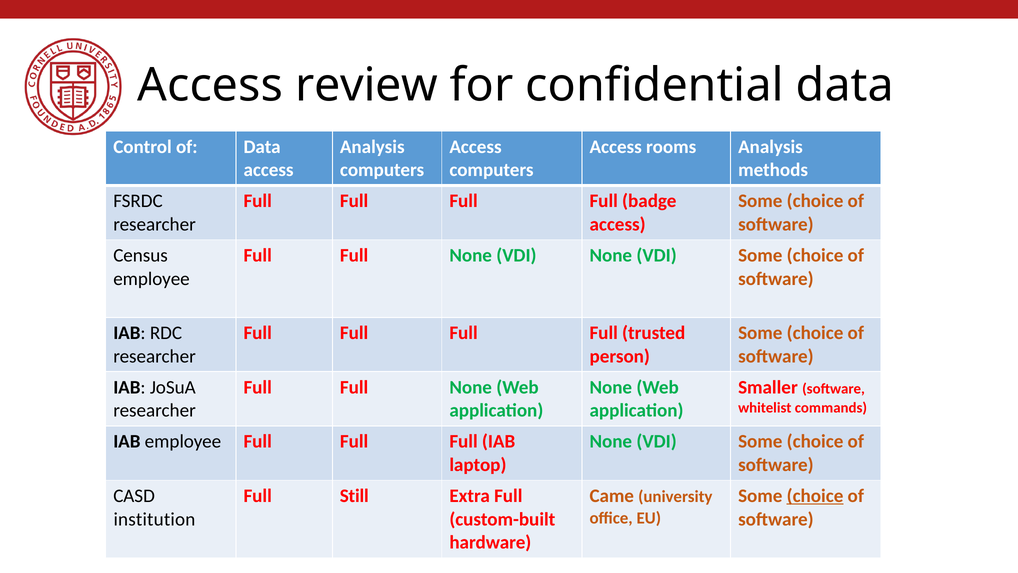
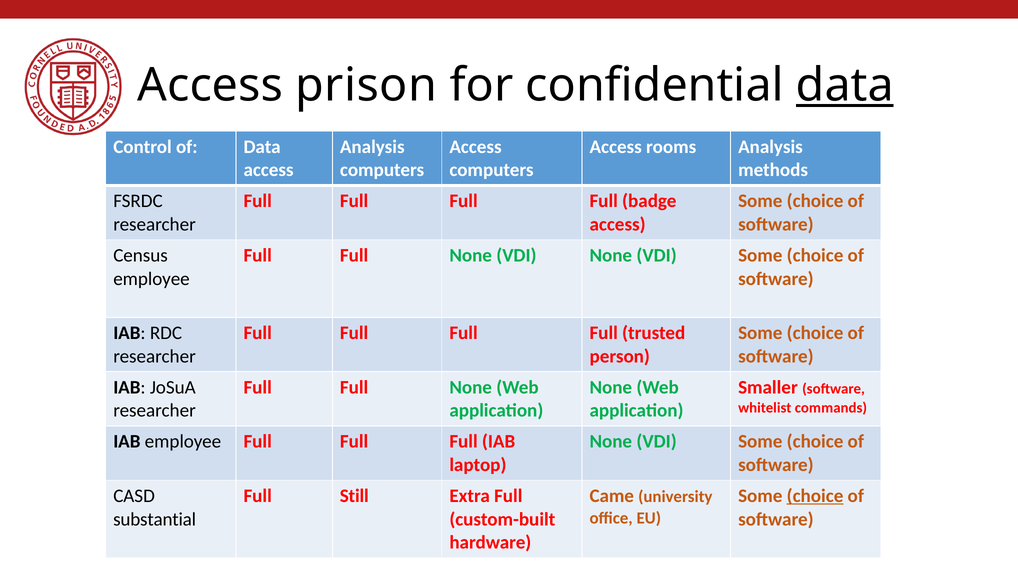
review: review -> prison (366, 86)
data underline: none -> present (845, 86)
institution: institution -> substantial (155, 519)
